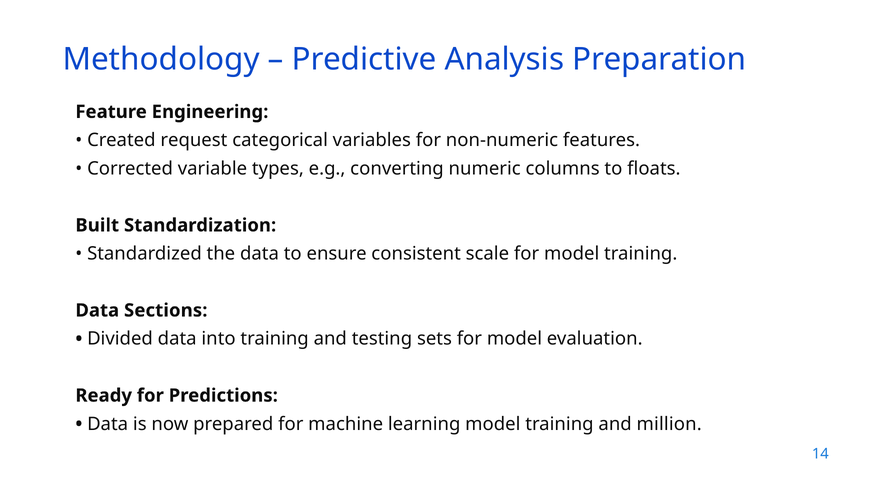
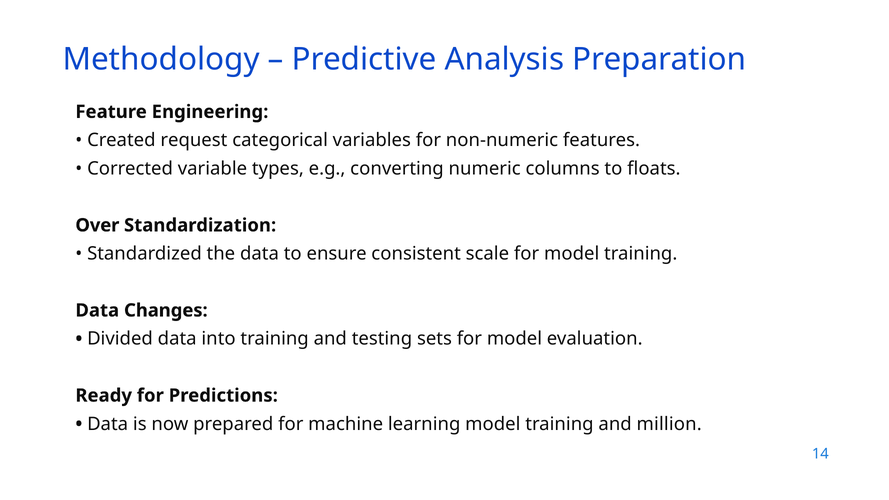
Built: Built -> Over (97, 225)
Sections: Sections -> Changes (166, 310)
